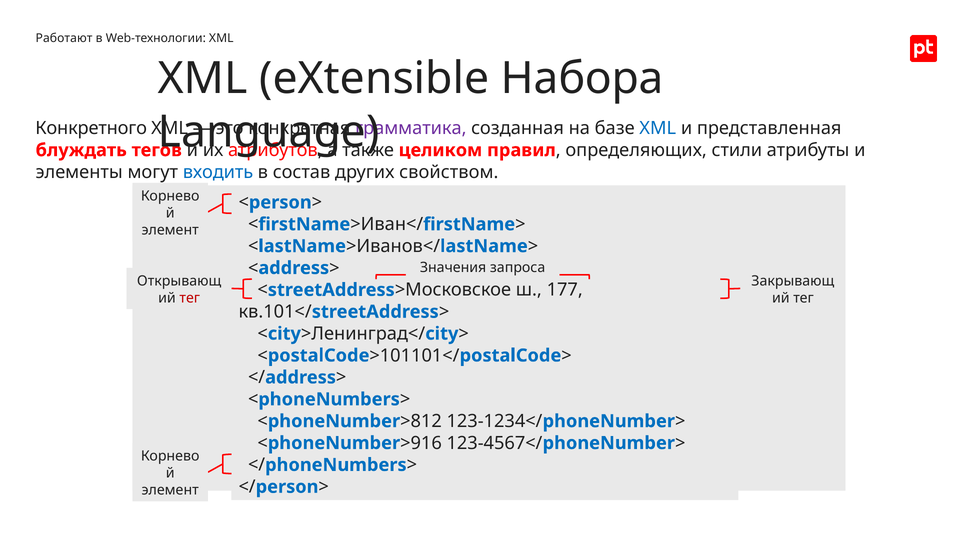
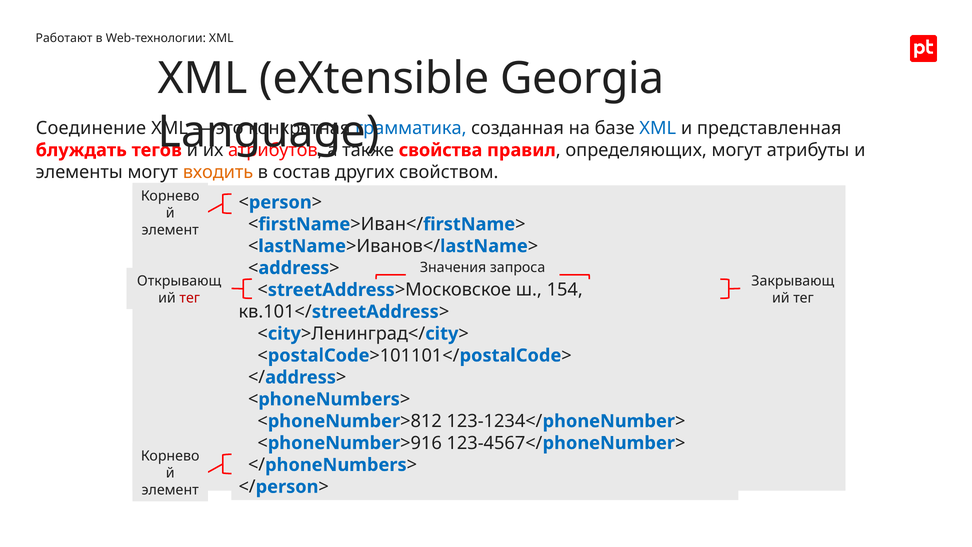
Набора: Набора -> Georgia (582, 78)
Конкретного: Конкретного -> Соединение (91, 128)
грамматика colour: purple -> blue (411, 128)
целиком: целиком -> свойства (441, 150)
определяющих стили: стили -> могут (737, 150)
входить colour: blue -> orange (218, 172)
177: 177 -> 154 (565, 290)
